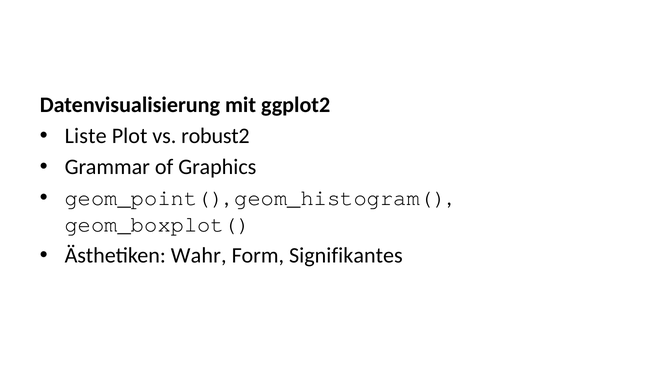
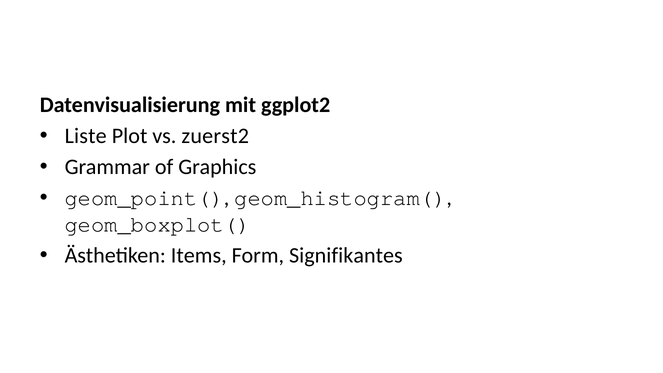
robust2: robust2 -> zuerst2 (215, 136)
Wahr: Wahr -> Items (199, 255)
